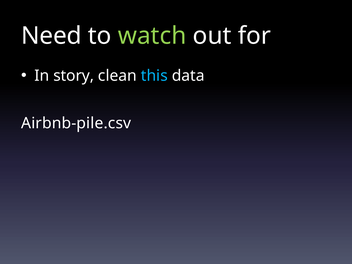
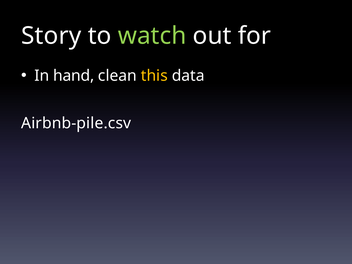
Need: Need -> Story (51, 36)
story: story -> hand (74, 76)
this colour: light blue -> yellow (154, 76)
